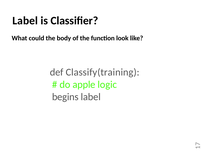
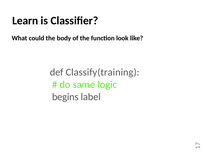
Label: Label -> Learn (25, 21)
apple: apple -> same (84, 84)
